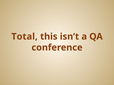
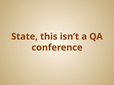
Total: Total -> State (25, 37)
